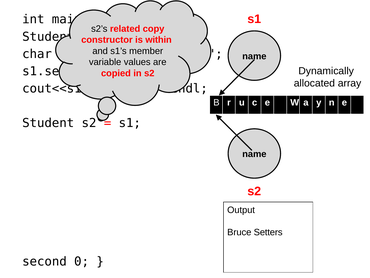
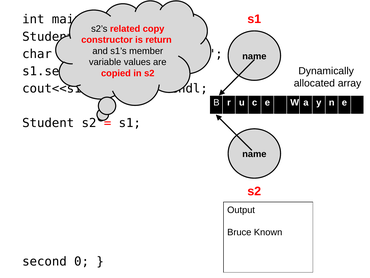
within: within -> return (159, 40)
Setters: Setters -> Known (268, 232)
